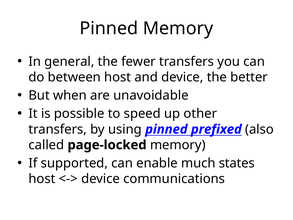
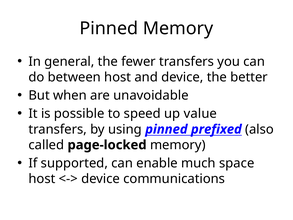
other: other -> value (200, 114)
states: states -> space (237, 163)
